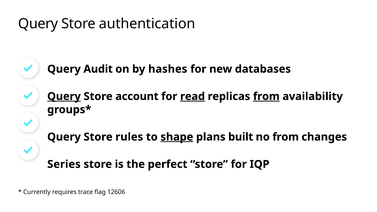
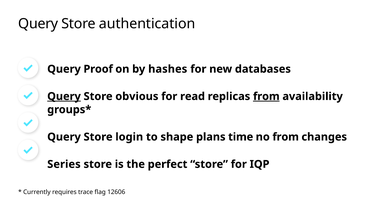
Audit: Audit -> Proof (98, 69)
account: account -> obvious (137, 96)
read underline: present -> none (193, 96)
rules: rules -> login (129, 137)
shape underline: present -> none (177, 137)
built: built -> time (241, 137)
